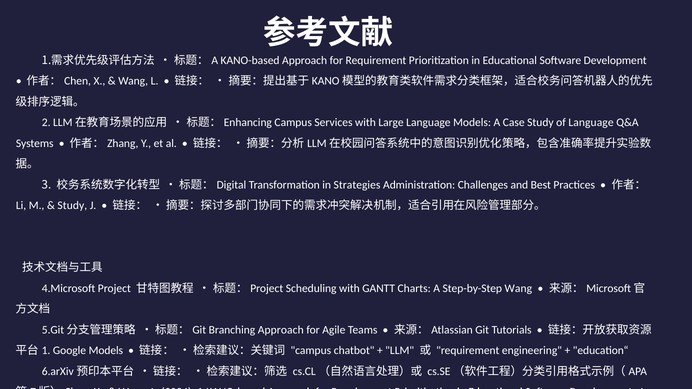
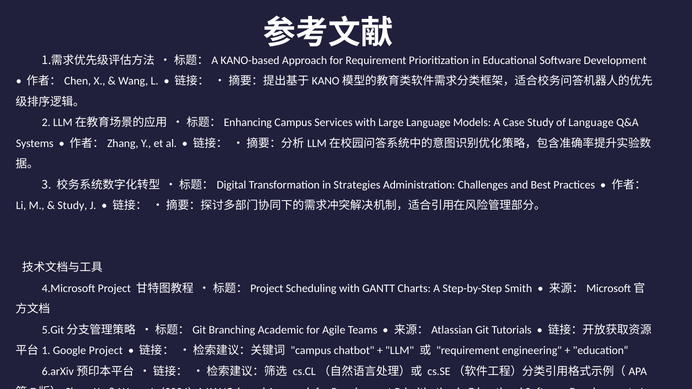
Step-by-Step Wang: Wang -> Smith (518, 289)
Branching Approach: Approach -> Academic (281, 330)
Google Models: Models -> Project (106, 351)
